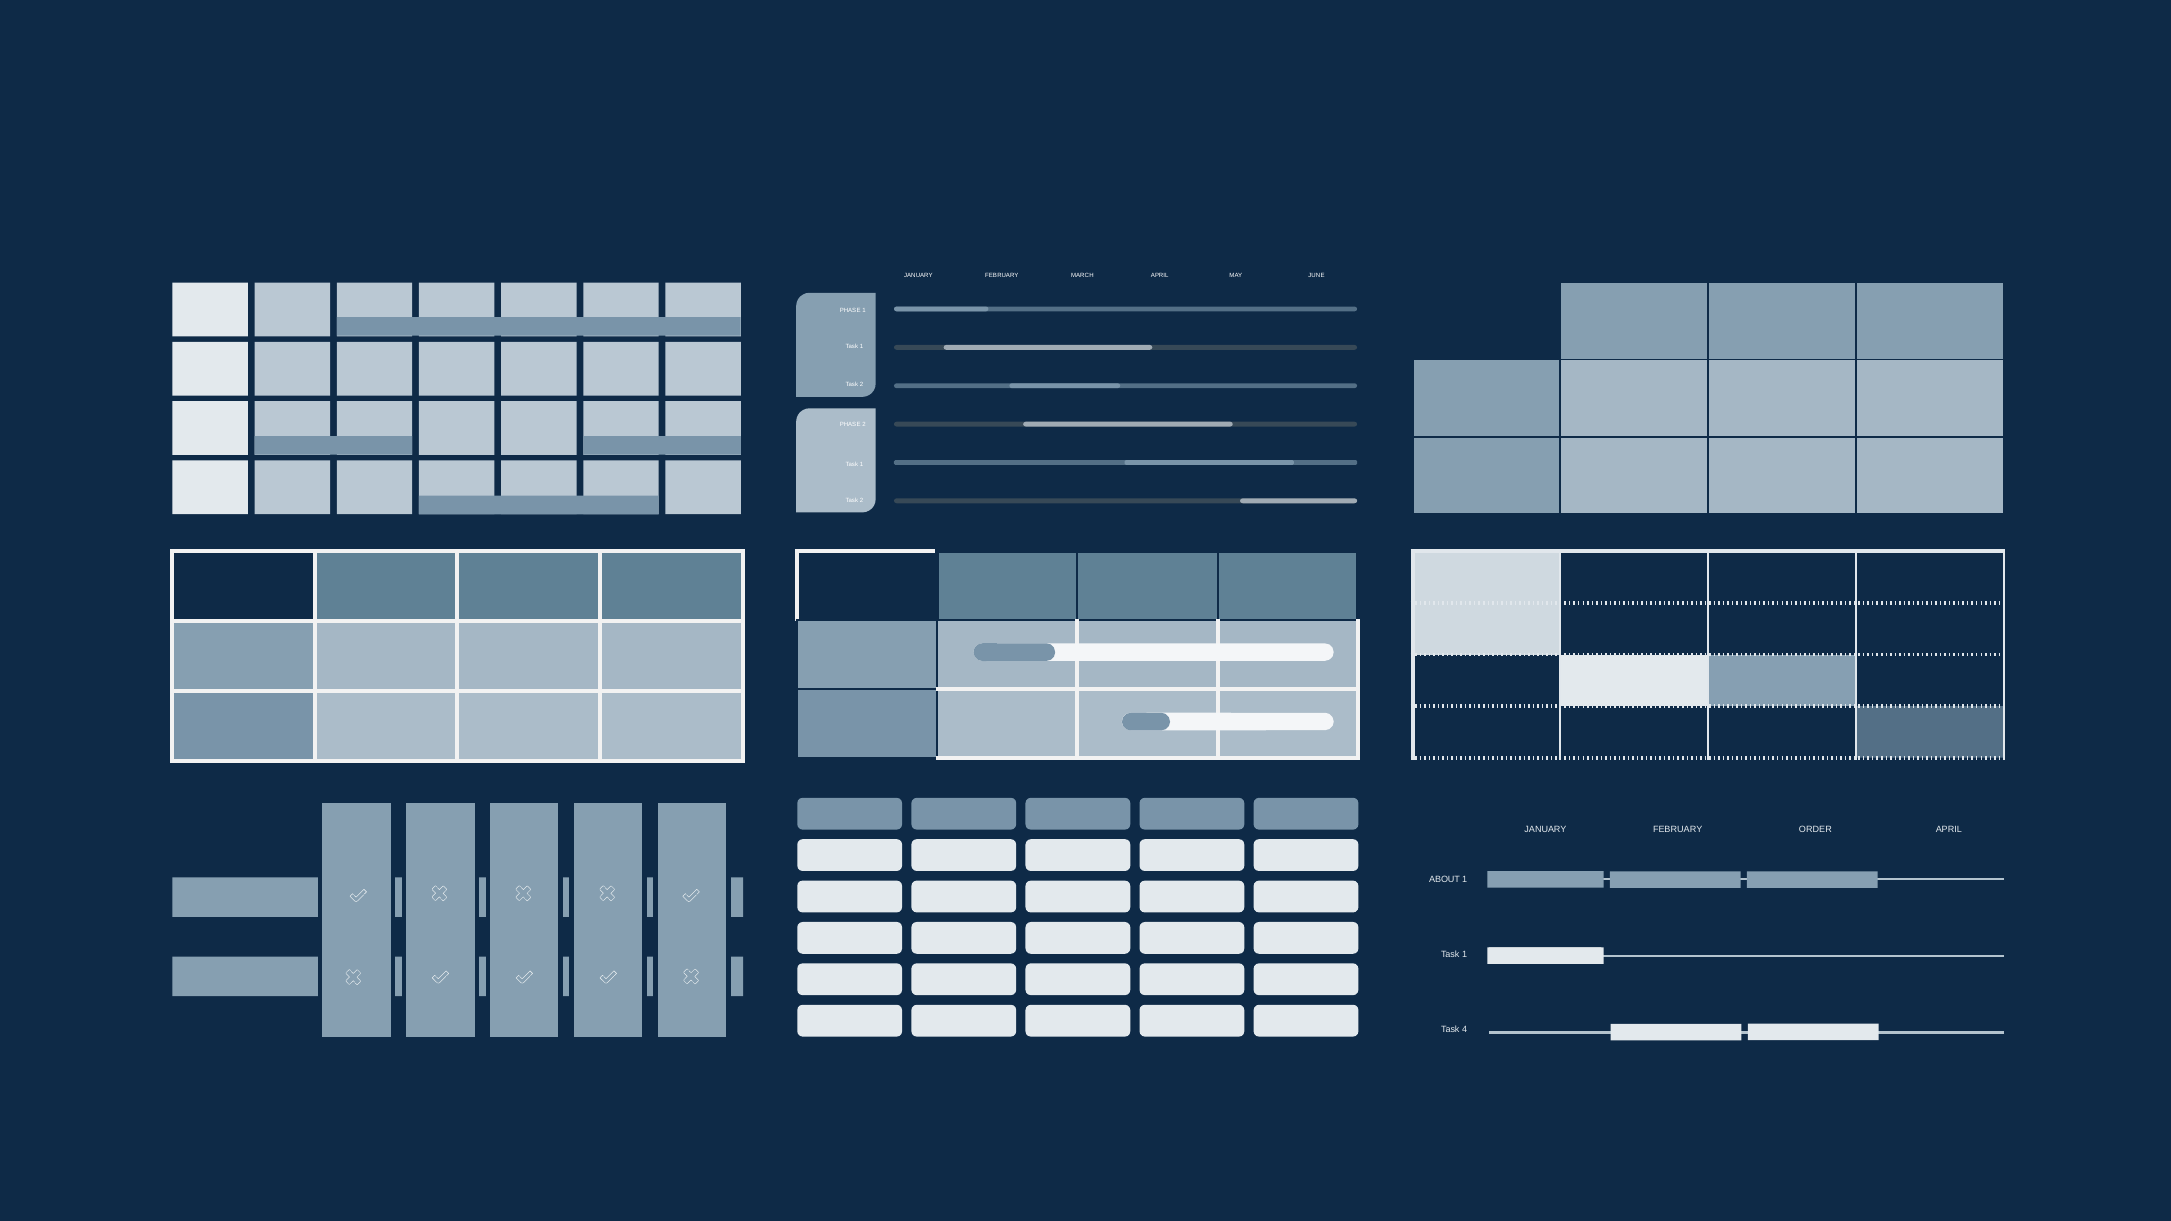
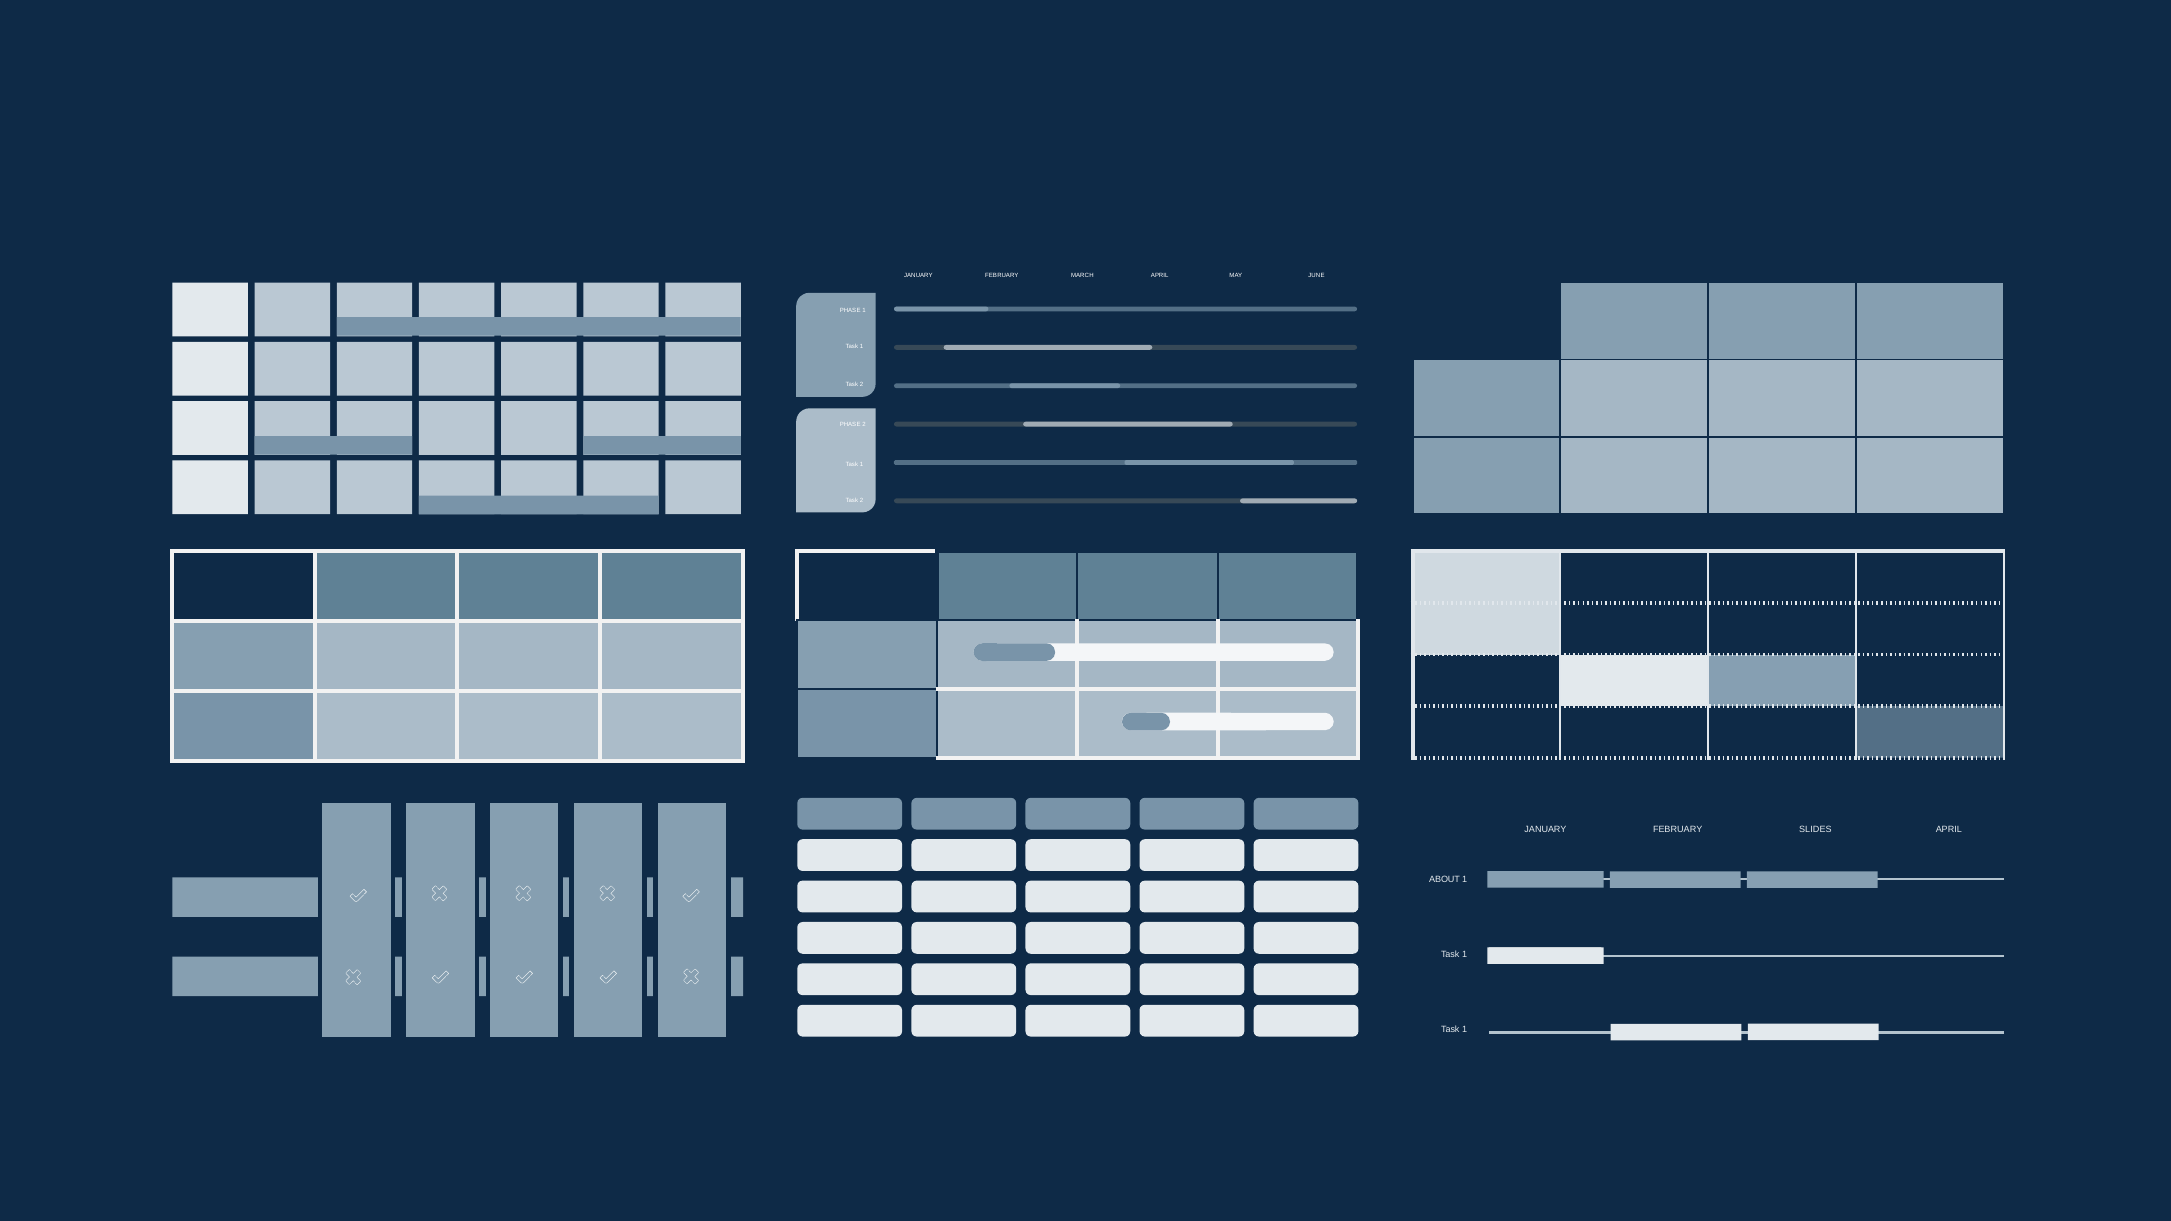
ORDER: ORDER -> SLIDES (1815, 830)
4: 4 -> 1 (1465, 1030)
